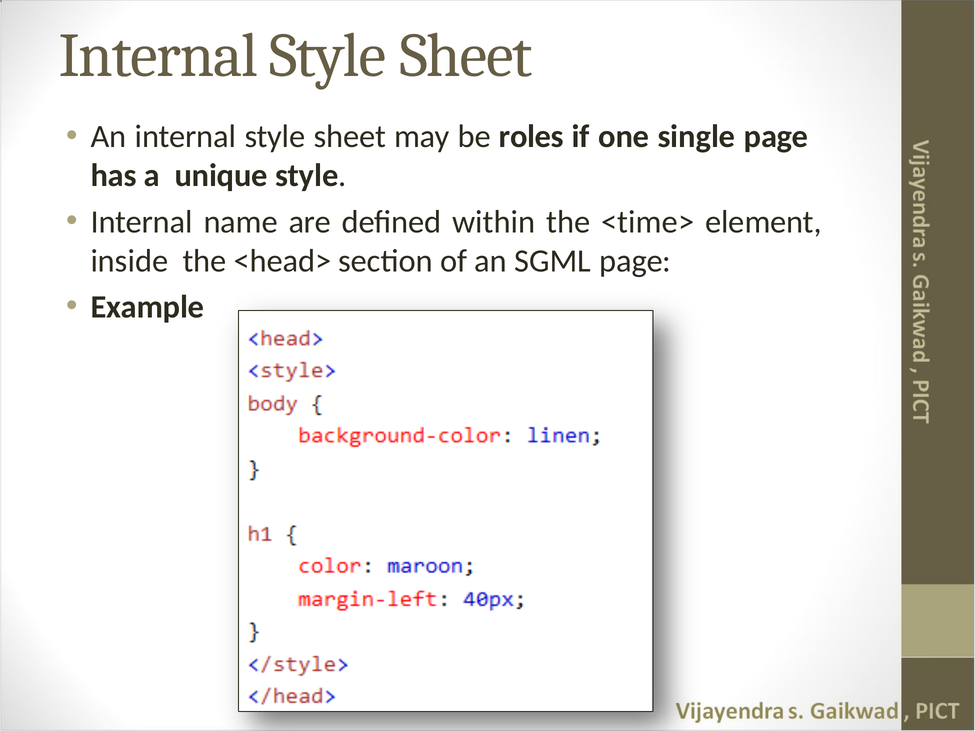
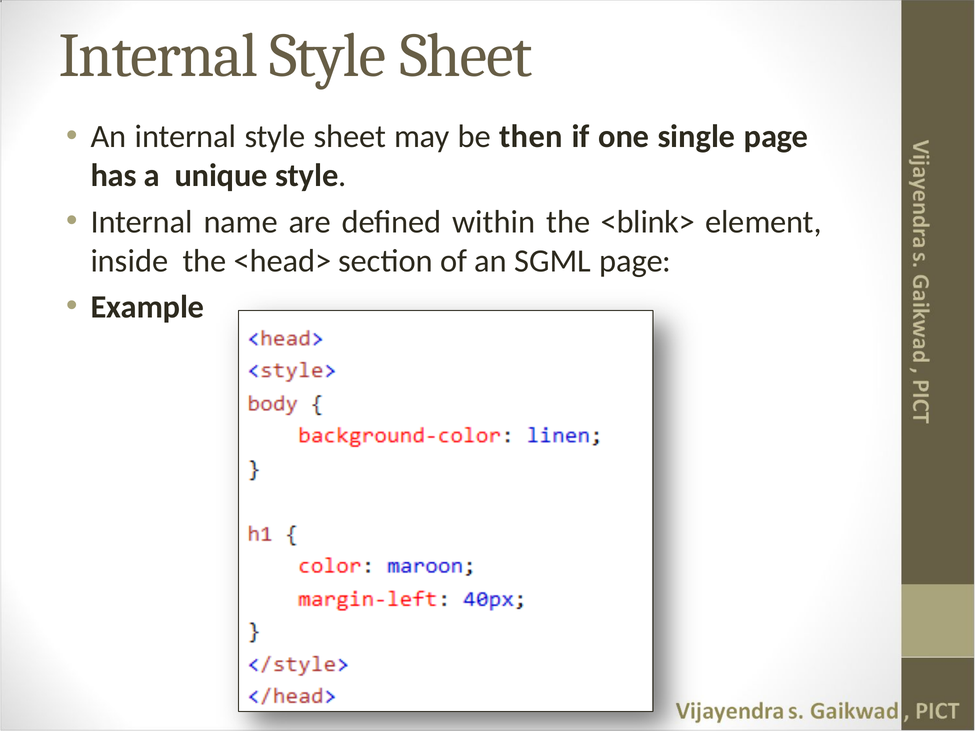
roles: roles -> then (531, 137)
<time>: <time> -> <blink> (648, 222)
